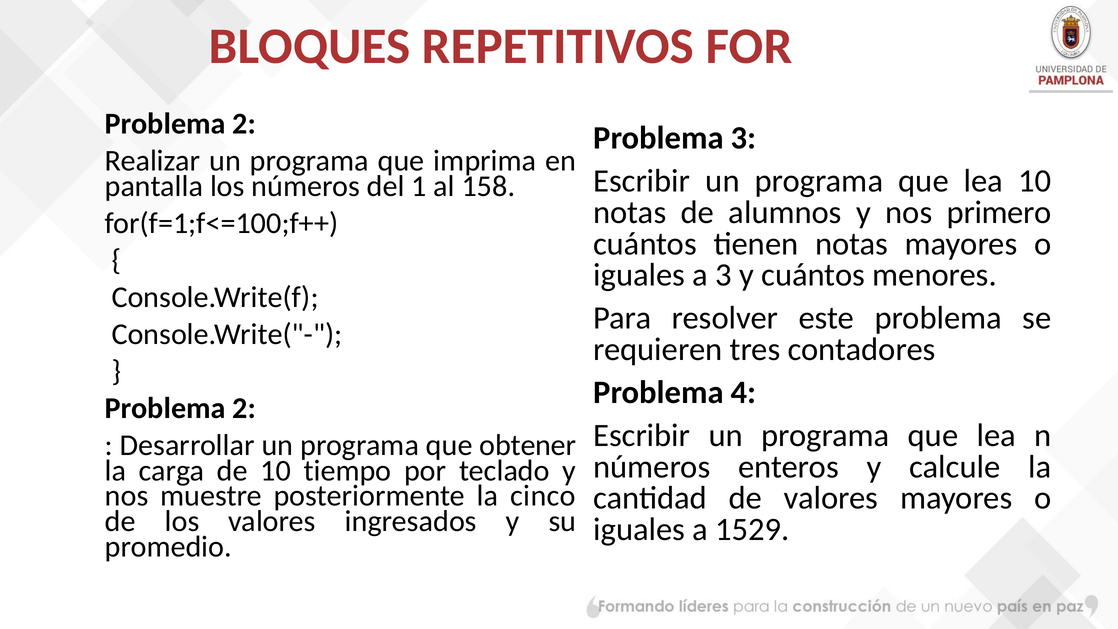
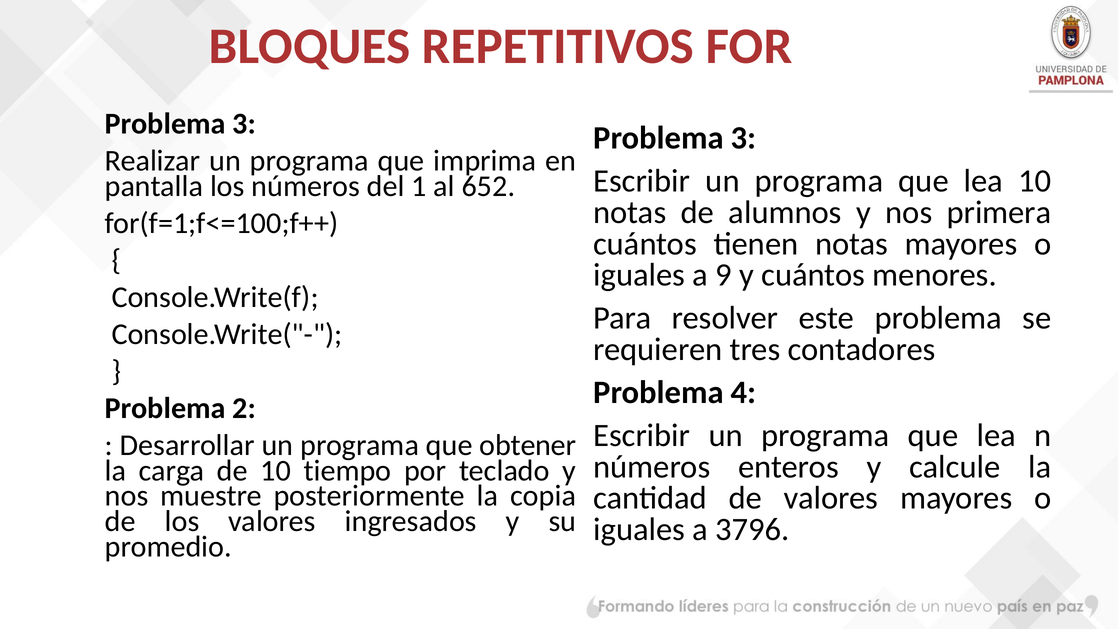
2: 2 -> 3 (244, 124)
158: 158 -> 652 (488, 186)
primero: primero -> primera (999, 212)
a 3: 3 -> 9 (724, 275)
cinco: cinco -> copia (543, 496)
1529: 1529 -> 3796 (752, 529)
